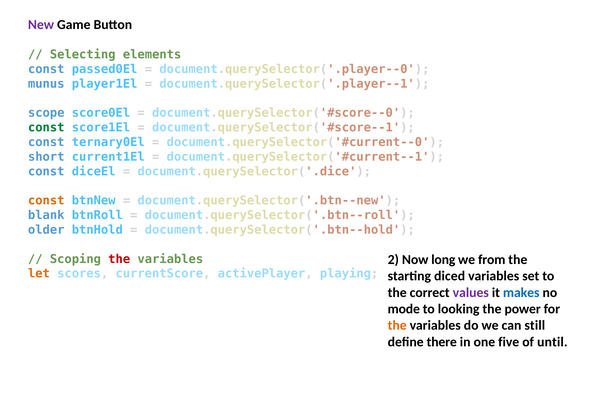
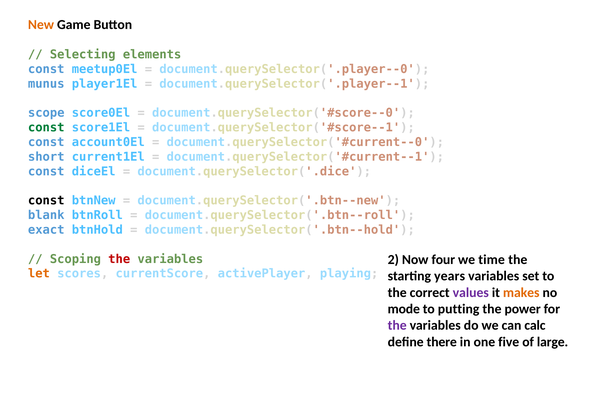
New colour: purple -> orange (41, 24)
passed0El: passed0El -> meetup0El (105, 69)
ternary0El: ternary0El -> account0El (108, 142)
const colour: orange -> black (46, 200)
older: older -> exact (46, 230)
long: long -> four (443, 259)
from: from -> time (492, 259)
diced: diced -> years (450, 276)
makes colour: blue -> orange (521, 292)
looking: looking -> putting (459, 309)
the colour: orange -> purple (397, 325)
still: still -> calc (535, 325)
until: until -> large (553, 342)
